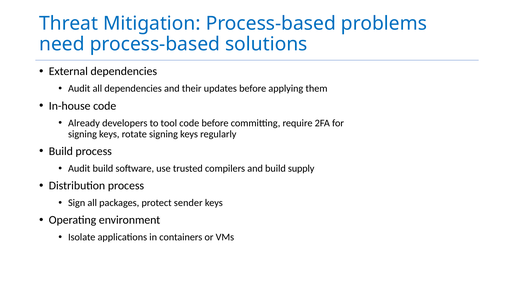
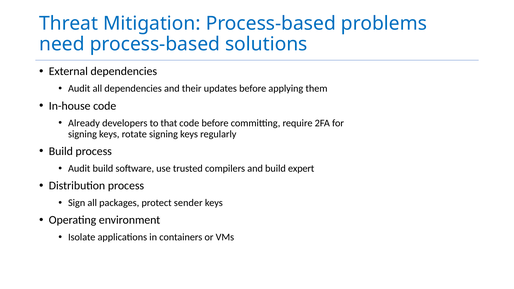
tool: tool -> that (169, 123)
supply: supply -> expert (301, 169)
